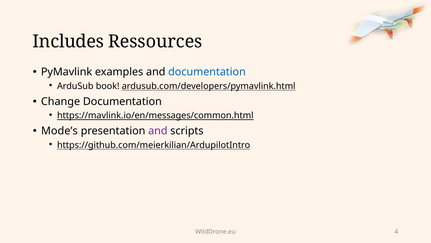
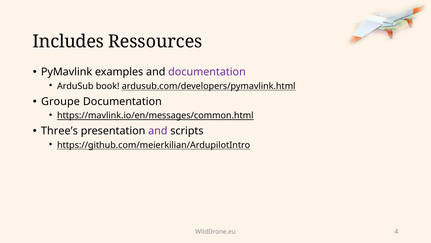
documentation colour: blue -> purple (207, 72)
Change: Change -> Groupe (61, 101)
Mode’s: Mode’s -> Three’s (59, 131)
